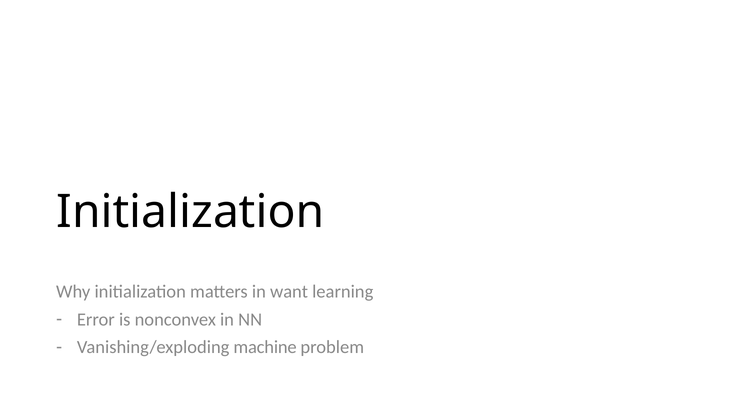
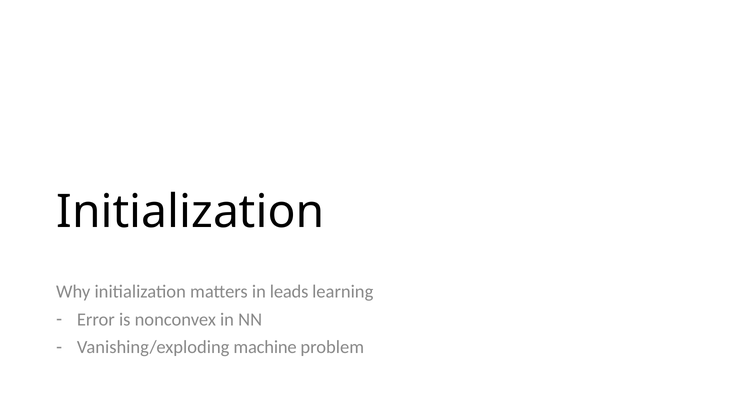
want: want -> leads (289, 292)
